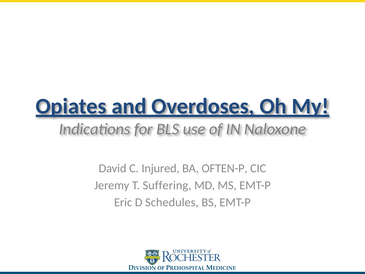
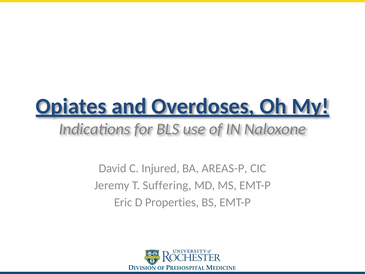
OFTEN-P: OFTEN-P -> AREAS-P (224, 168)
Schedules: Schedules -> Properties (172, 202)
